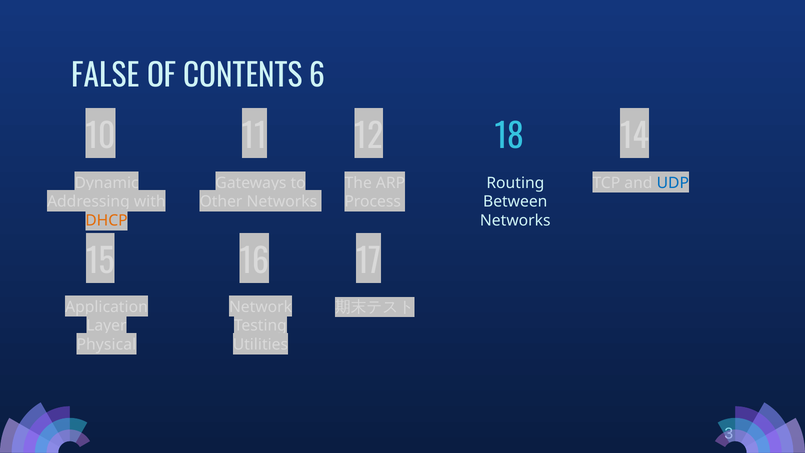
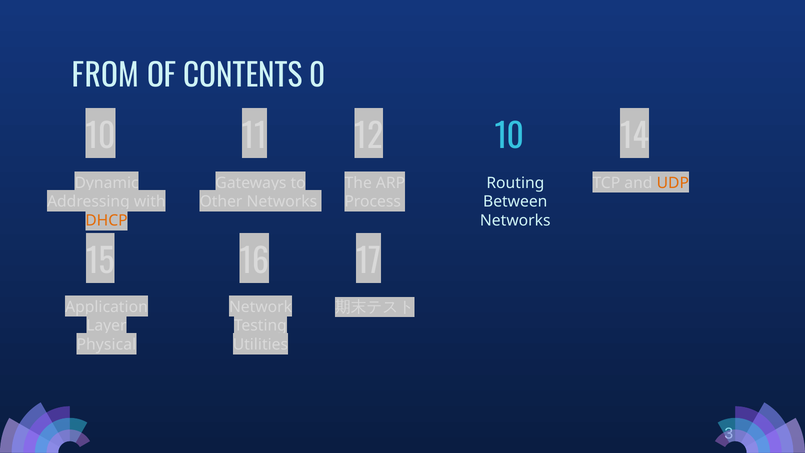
FALSE: FALSE -> FROM (105, 77)
6: 6 -> 0 (317, 77)
12 18: 18 -> 10 (509, 137)
UDP colour: blue -> orange (673, 183)
